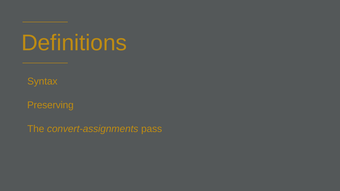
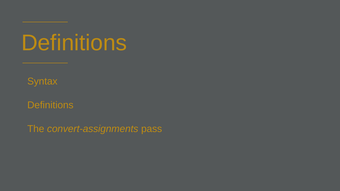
Preserving: Preserving -> Definitions (50, 105)
